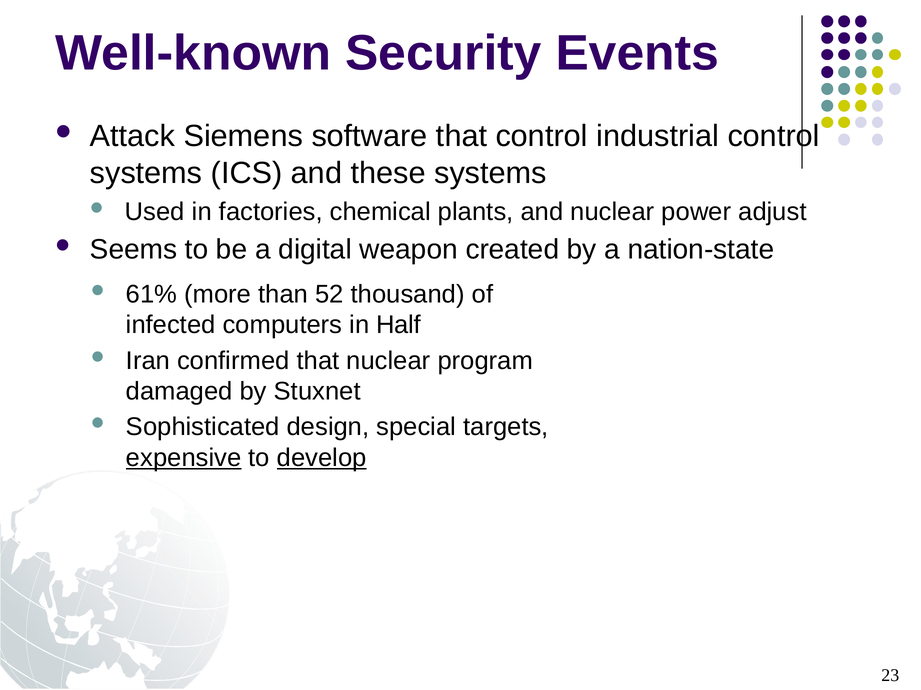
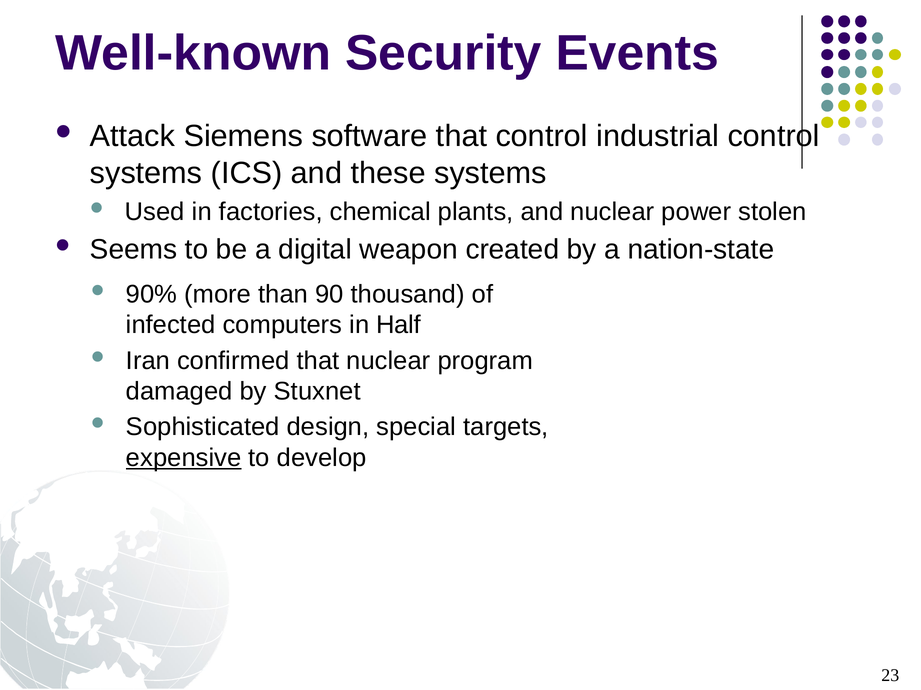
adjust: adjust -> stolen (772, 212)
61%: 61% -> 90% (152, 294)
52: 52 -> 90 (329, 294)
develop underline: present -> none (322, 458)
